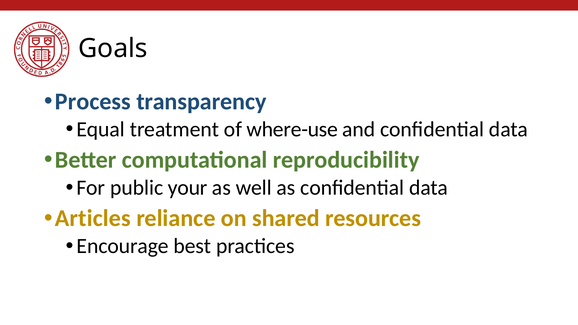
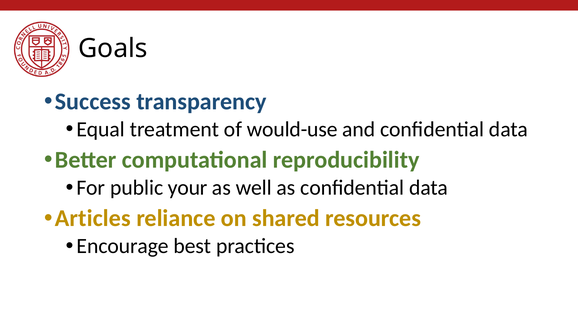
Process: Process -> Success (93, 102)
where-use: where-use -> would-use (292, 129)
